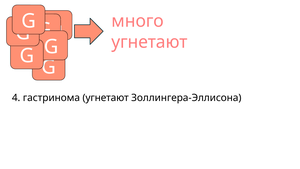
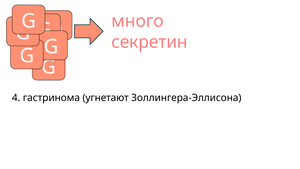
угнетают: угнетают -> секретин (150, 42)
